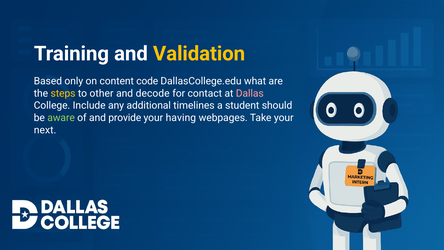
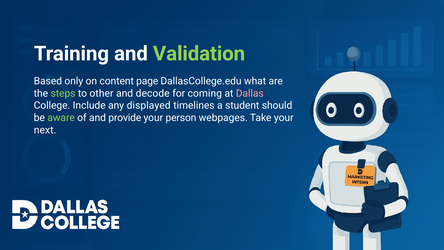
Validation colour: yellow -> light green (199, 54)
code: code -> page (147, 81)
steps colour: yellow -> light green (63, 93)
contact: contact -> coming (205, 93)
additional: additional -> displayed (149, 105)
having: having -> person (181, 118)
